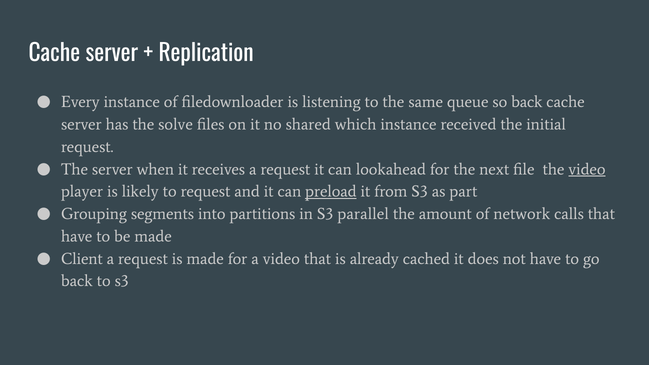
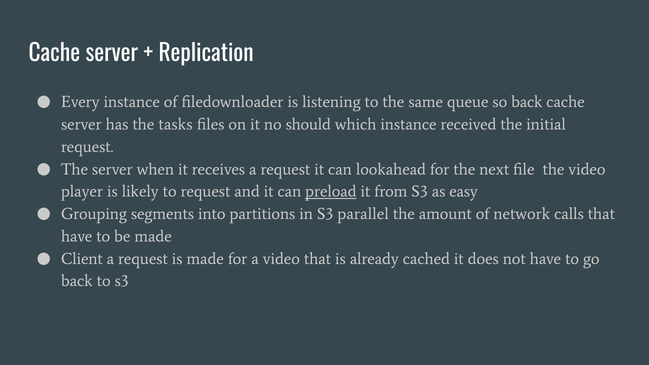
solve: solve -> tasks (176, 124)
shared: shared -> should (308, 124)
video underline: present -> none (587, 169)
part: part -> easy (464, 192)
